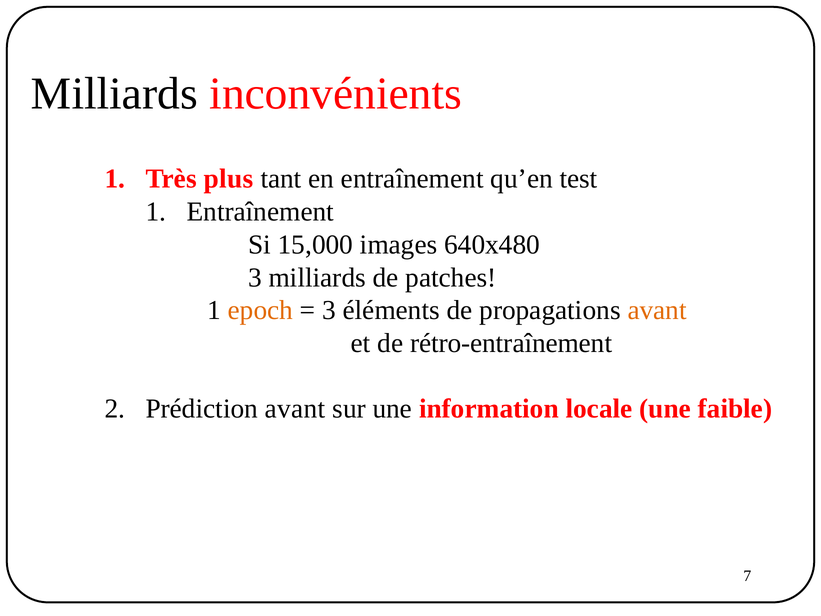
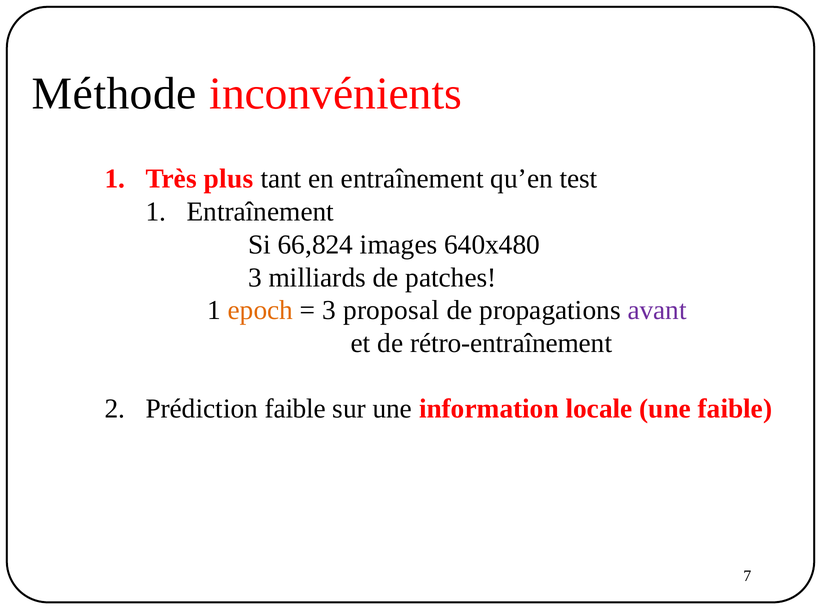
Milliards: Milliards -> Méthode (114, 94)
15,000: 15,000 -> 66,824 (315, 245)
éléments: éléments -> proposal (391, 310)
avant colour: orange -> purple (657, 310)
Prédiction avant: avant -> faible (295, 409)
